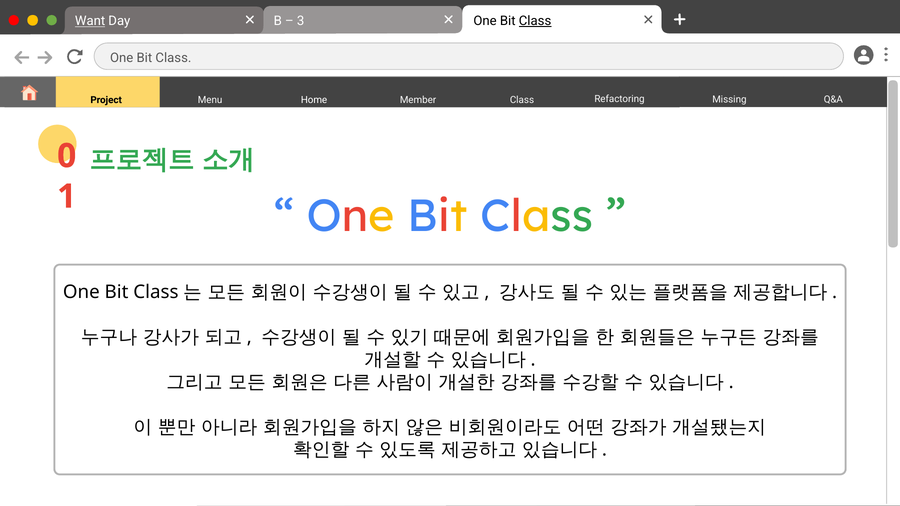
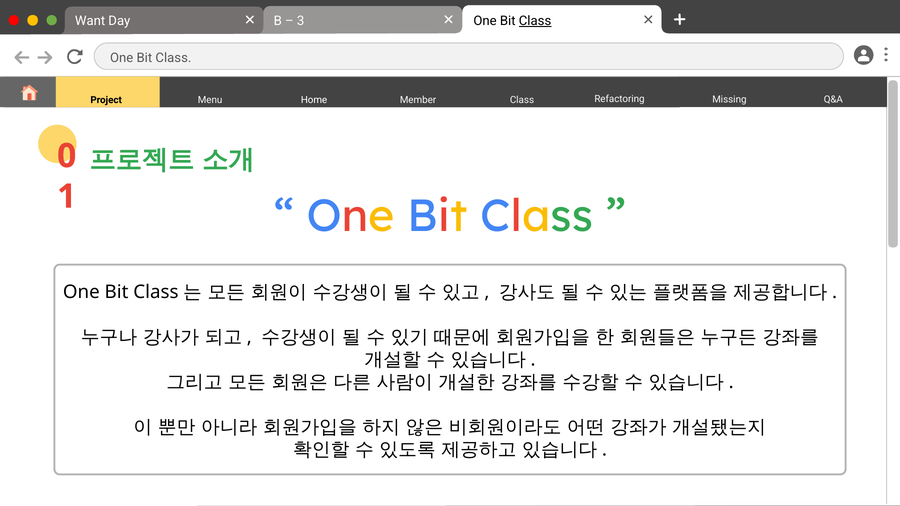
Want underline: present -> none (90, 21)
